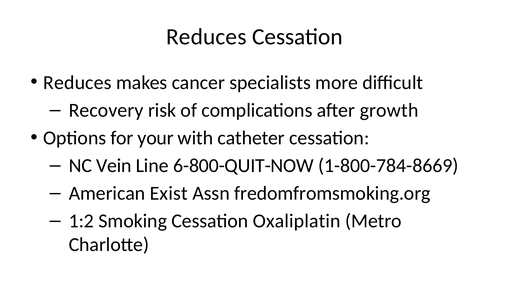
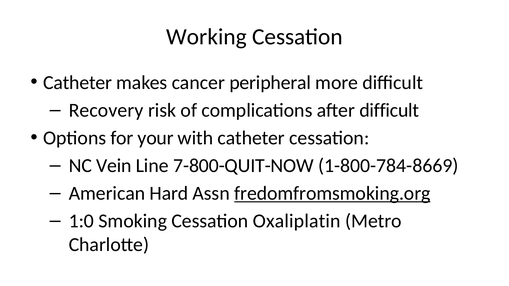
Reduces: Reduces -> Working (206, 37)
Reduces: Reduces -> Catheter (78, 83)
specialists: specialists -> peripheral (270, 83)
after growth: growth -> difficult (389, 110)
6-800-QUIT-NOW: 6-800-QUIT-NOW -> 7-800-QUIT-NOW (244, 166)
Exist: Exist -> Hard (169, 194)
fredomfromsmoking.org underline: none -> present (332, 194)
1:2: 1:2 -> 1:0 (81, 221)
